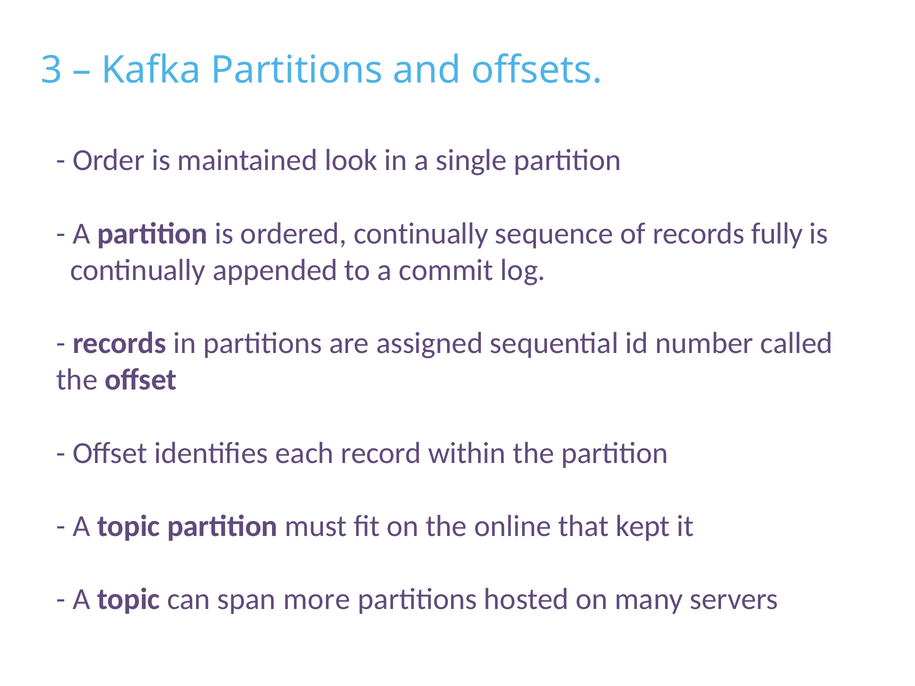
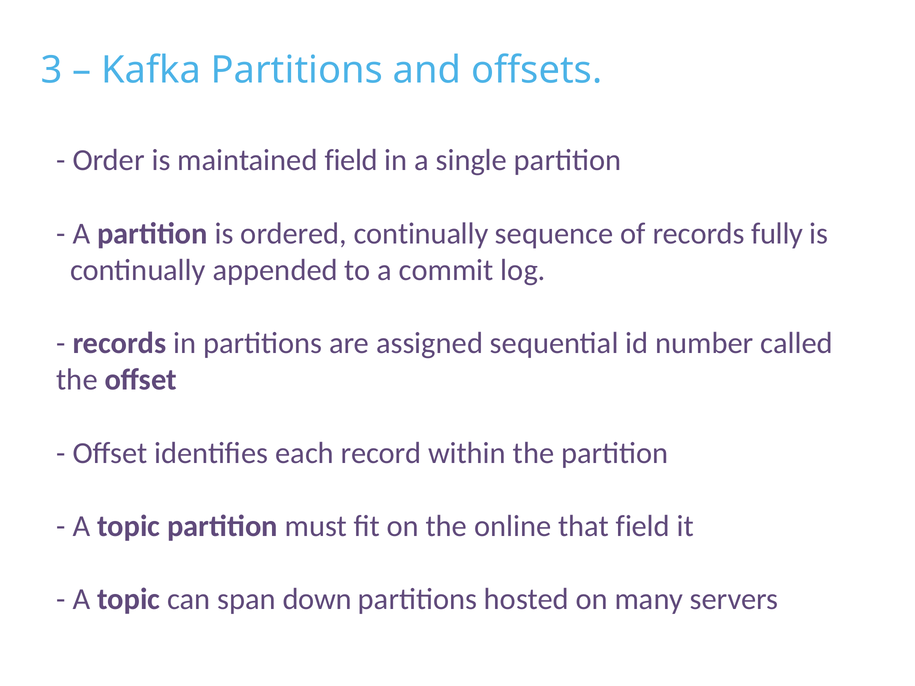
maintained look: look -> field (351, 160)
that kept: kept -> field (643, 526)
more: more -> down (317, 600)
